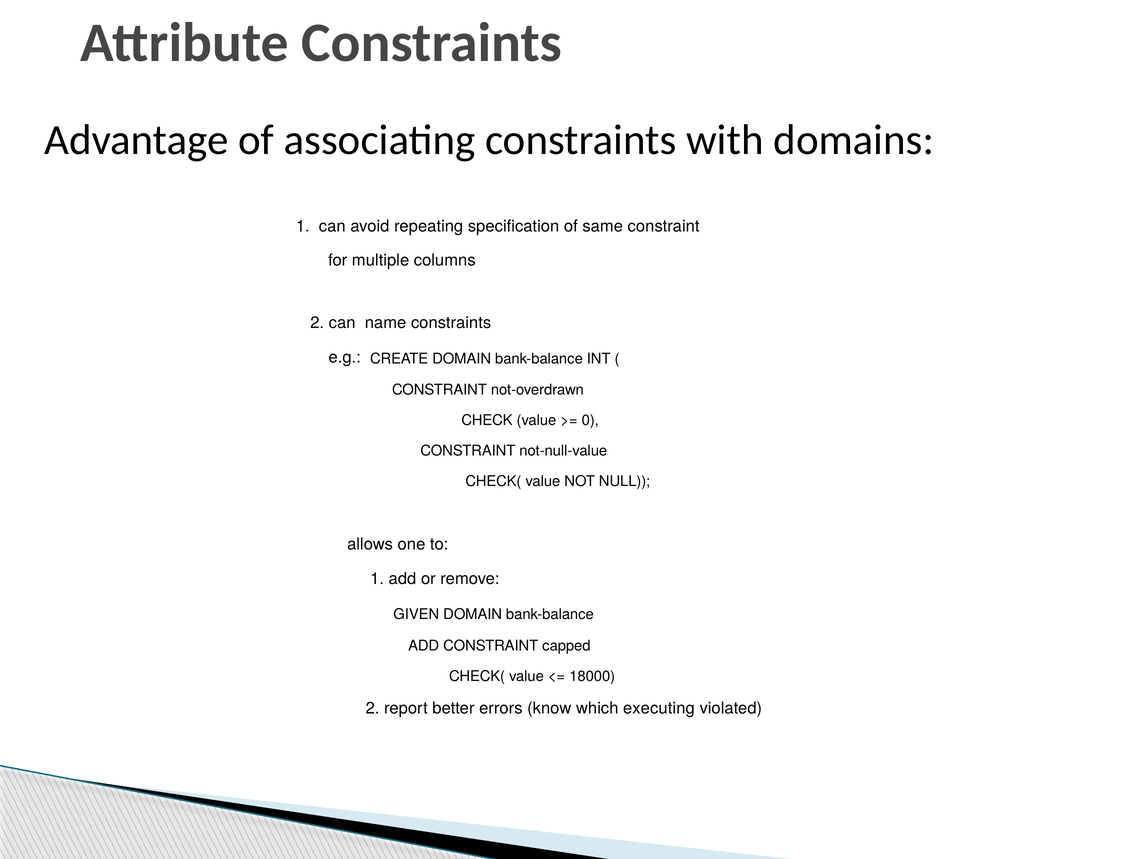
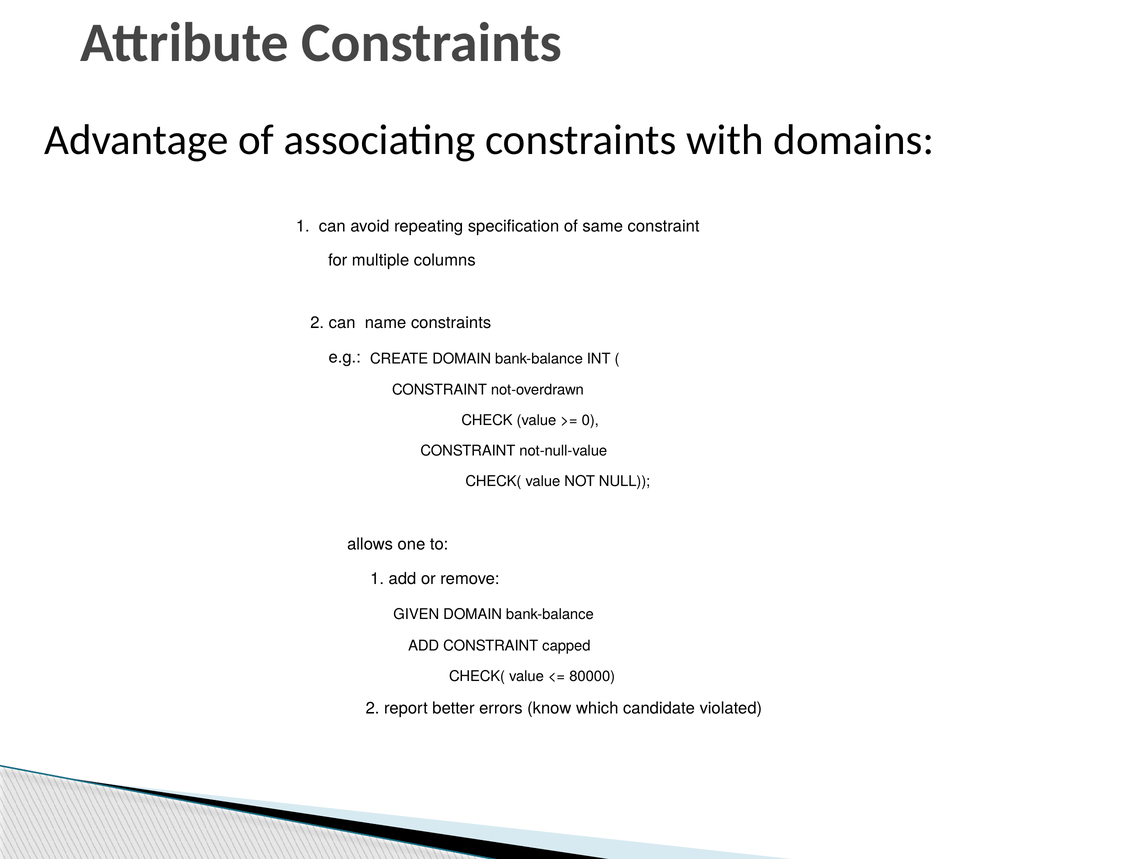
18000: 18000 -> 80000 (592, 676)
executing: executing -> candidate (659, 708)
